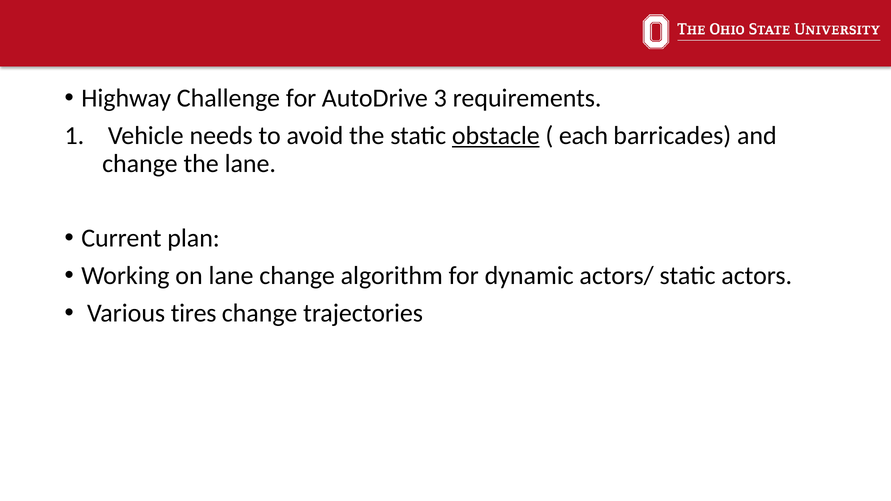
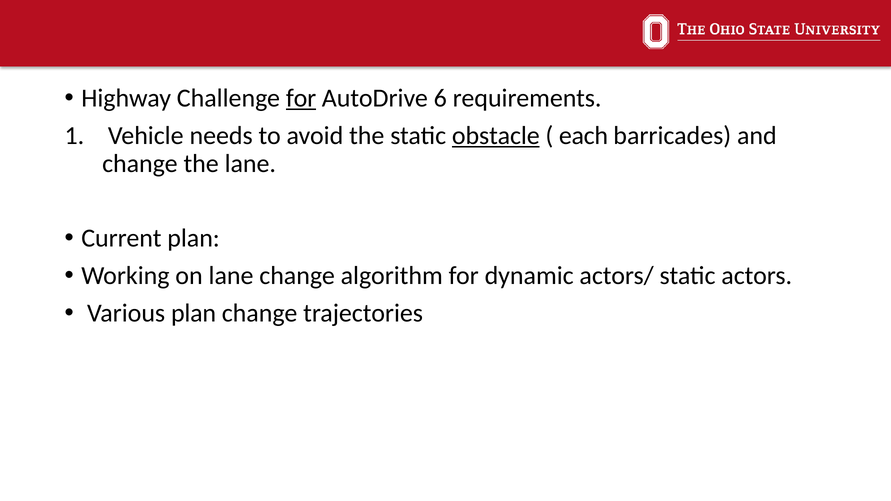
for underline: none -> present (301, 98)
3: 3 -> 6 (440, 98)
Various tires: tires -> plan (194, 313)
